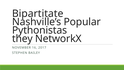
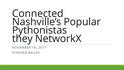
Bipartitate: Bipartitate -> Connected (38, 14)
